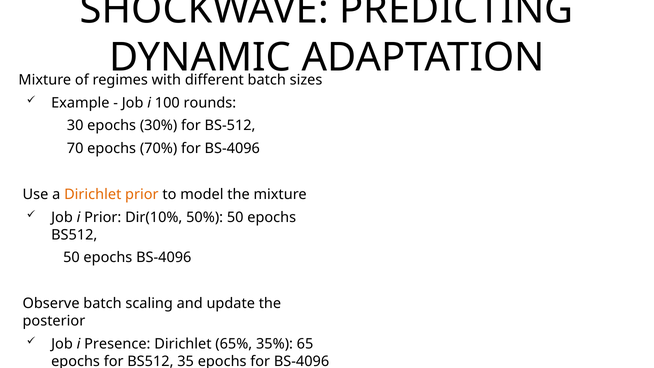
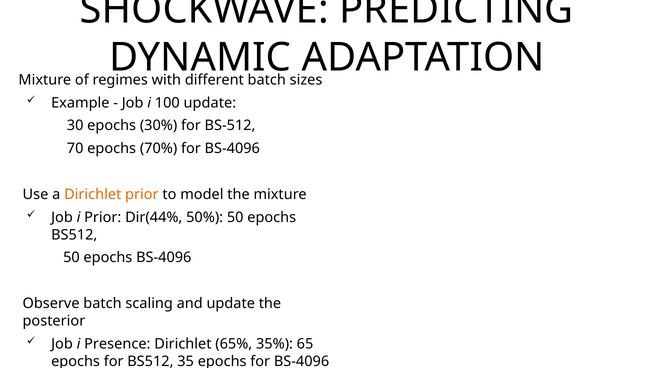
100 rounds: rounds -> update (210, 103)
Dir(10%: Dir(10% -> Dir(44% (154, 217)
